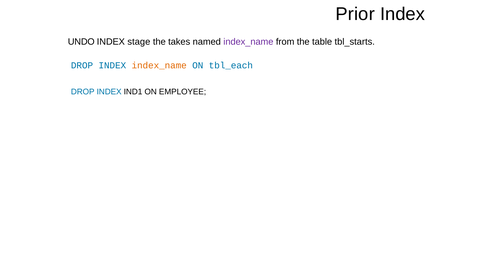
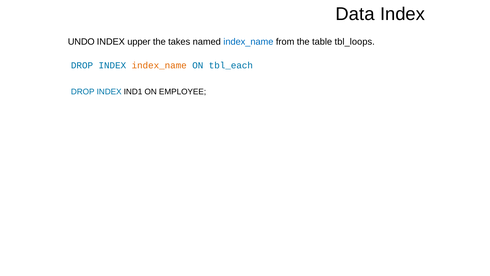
Prior: Prior -> Data (355, 14)
stage: stage -> upper (139, 42)
index_name colour: purple -> blue (248, 42)
tbl_starts: tbl_starts -> tbl_loops (355, 42)
